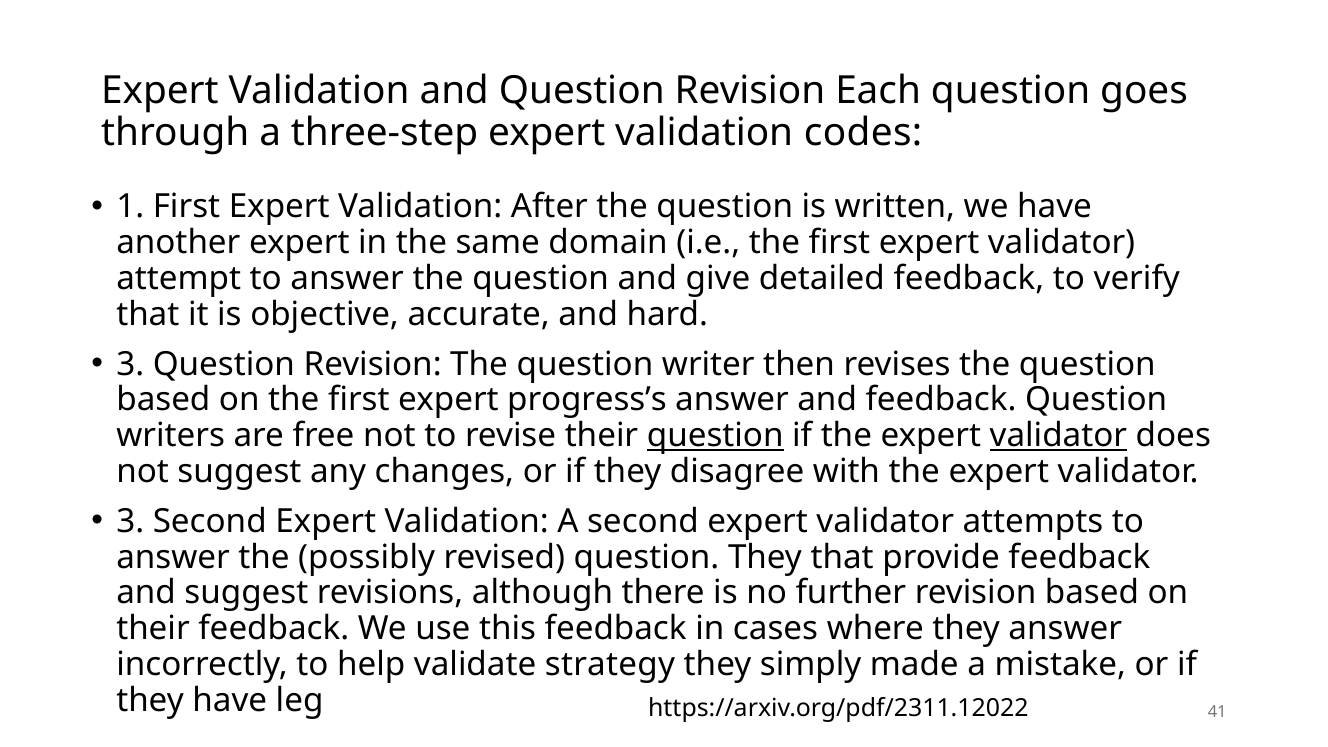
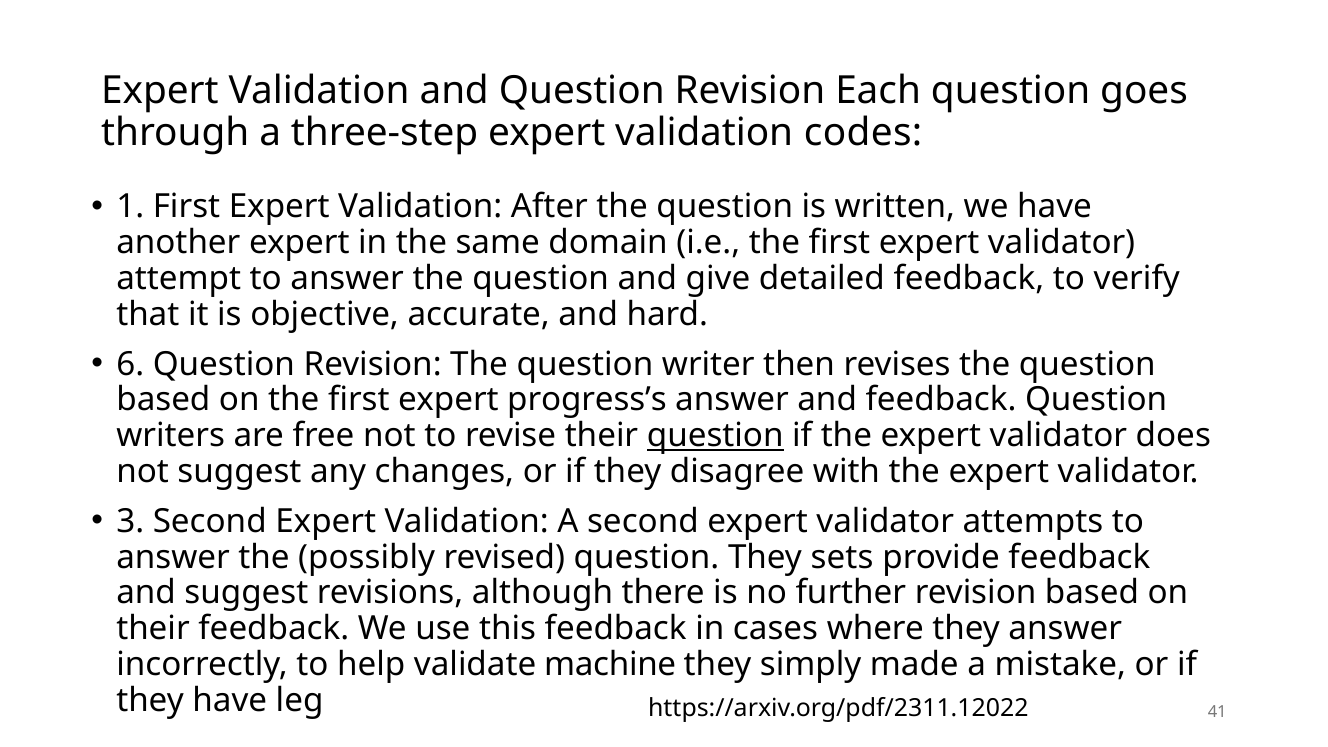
3: 3 -> 6 (130, 364)
validator underline: present -> none (1058, 436)
They that: that -> sets (842, 557)
strategy: strategy -> machine (610, 665)
